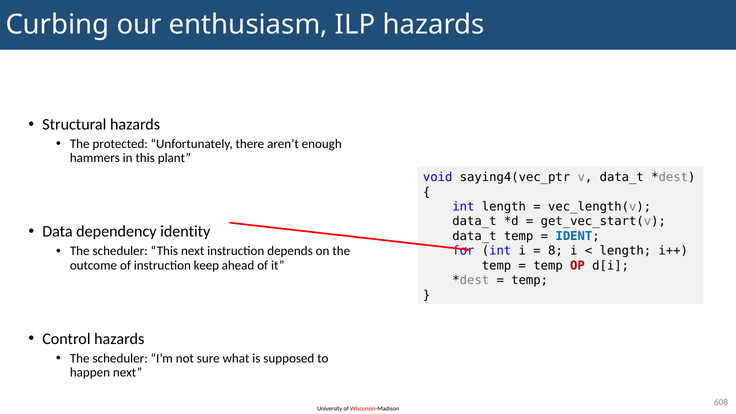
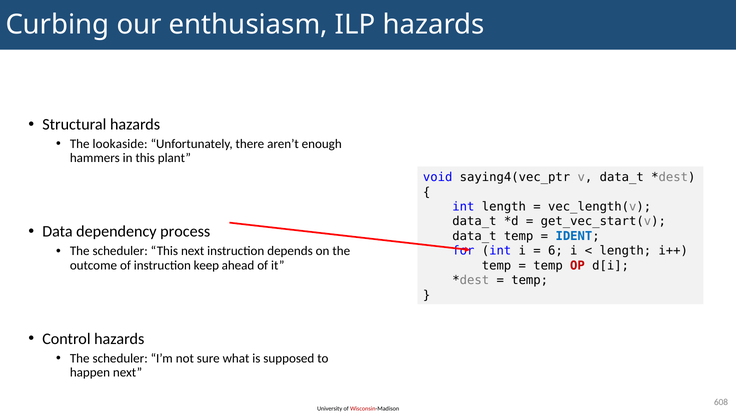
protected: protected -> lookaside (120, 144)
identity: identity -> process (185, 232)
8: 8 -> 6 (555, 251)
